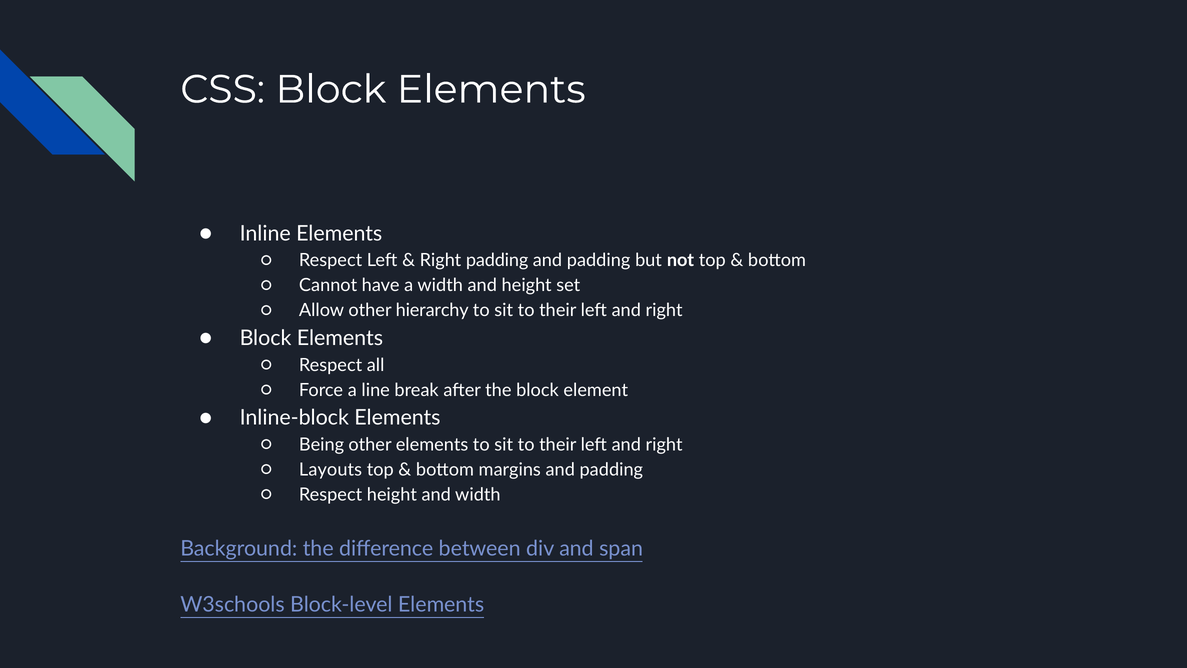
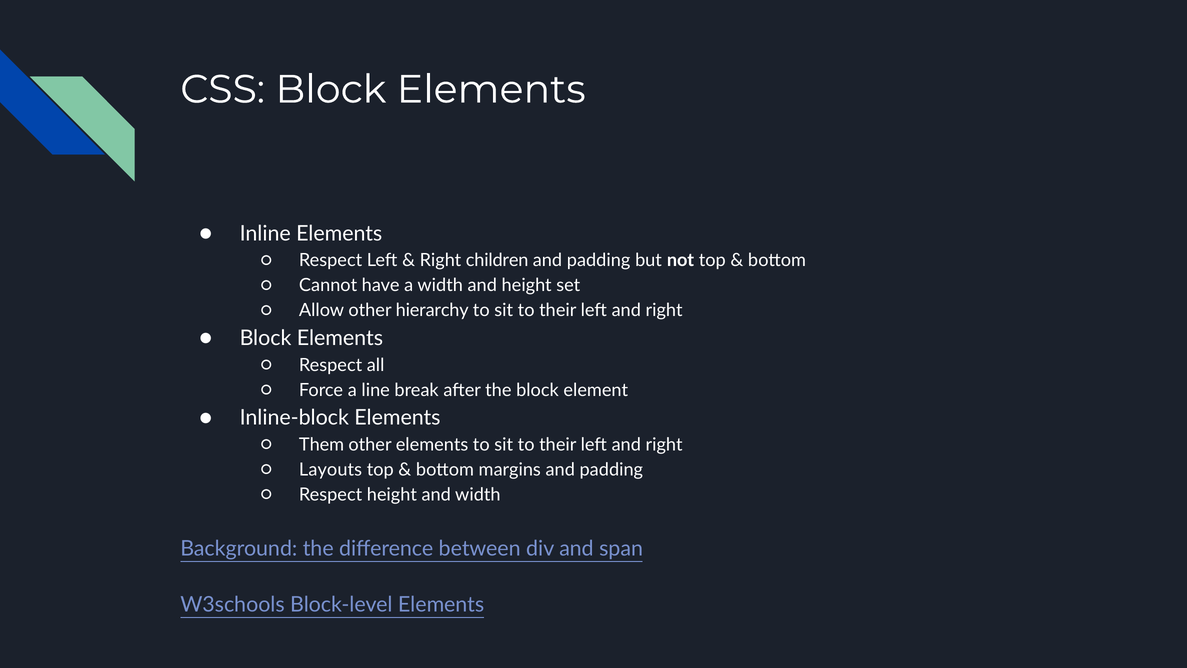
Right padding: padding -> children (497, 260)
Being: Being -> Them (322, 444)
